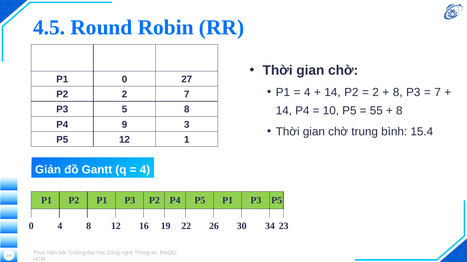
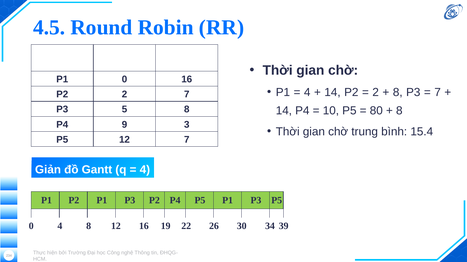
0 27: 27 -> 16 (187, 79)
55: 55 -> 80 (376, 111)
1: 1 -> 7 (187, 140)
23: 23 -> 39 (284, 226)
